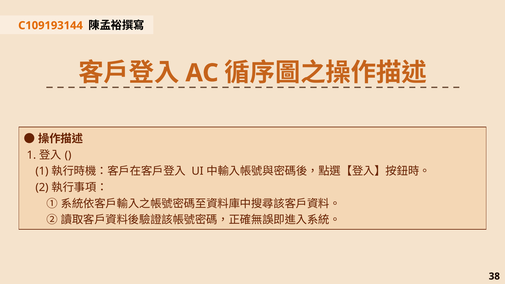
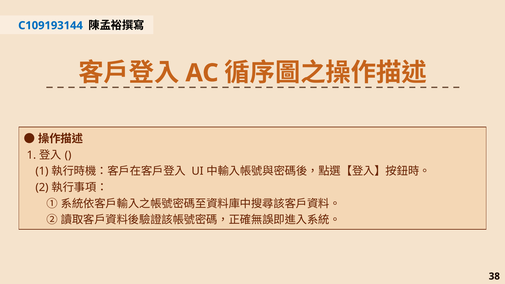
C109193144 colour: orange -> blue (51, 26)
